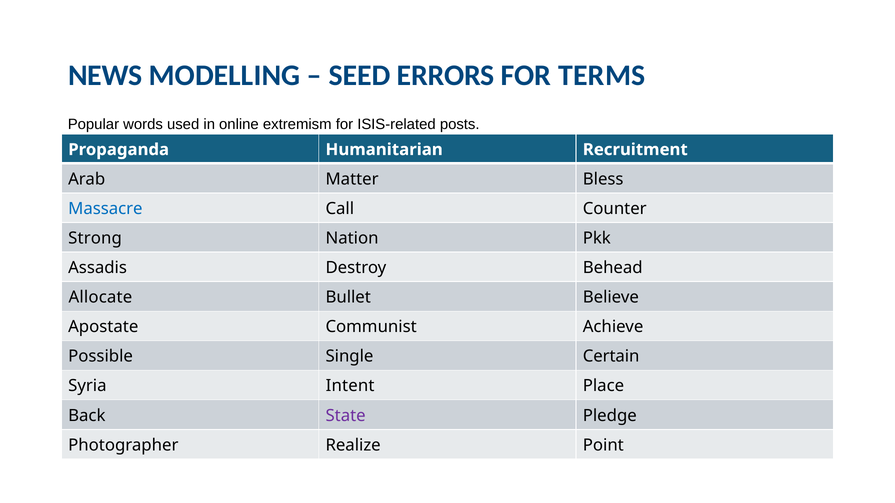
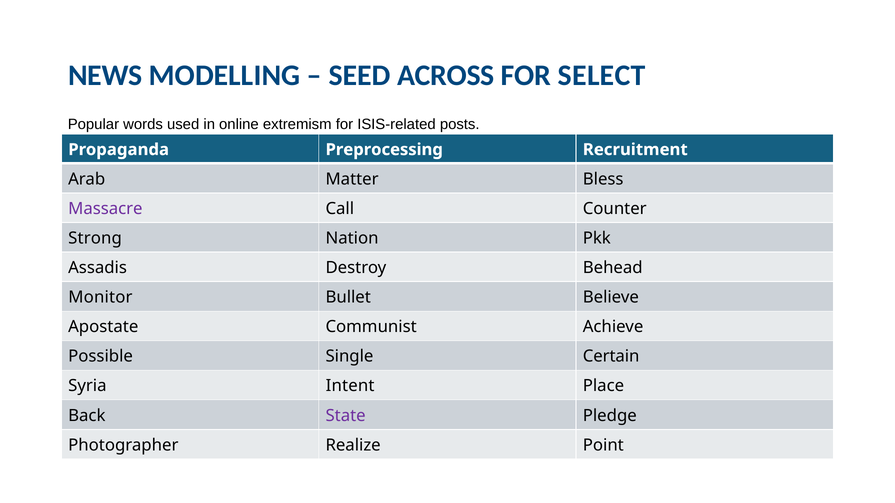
ERRORS: ERRORS -> ACROSS (446, 75)
TERMS: TERMS -> SELECT (602, 75)
Humanitarian: Humanitarian -> Preprocessing (384, 150)
Massacre colour: blue -> purple (105, 209)
Allocate: Allocate -> Monitor (100, 298)
